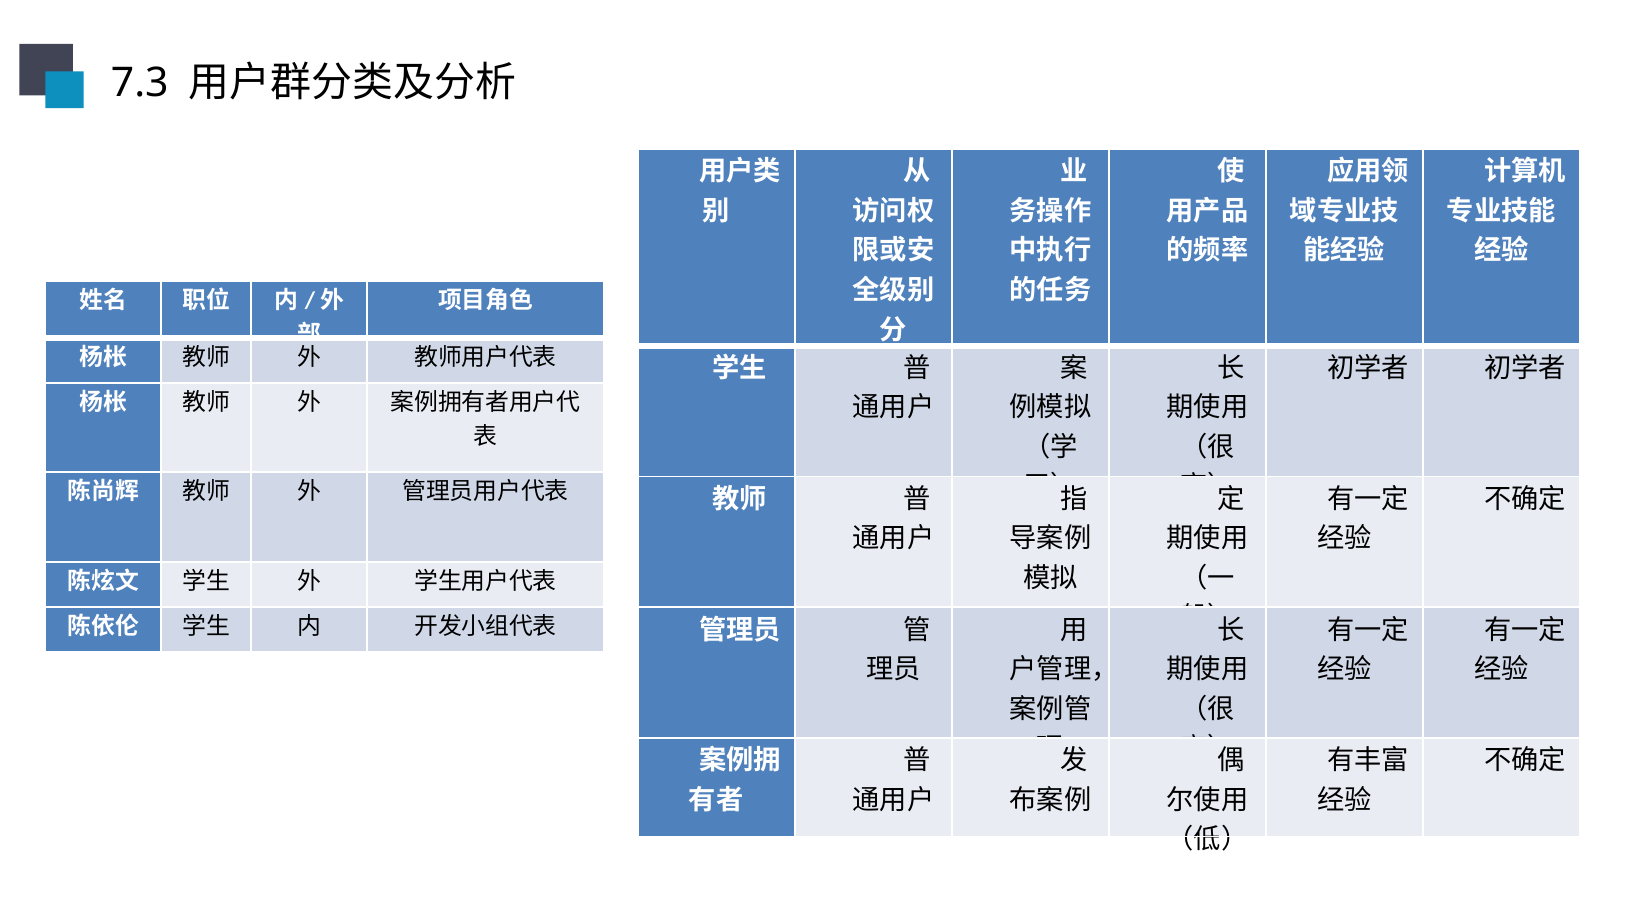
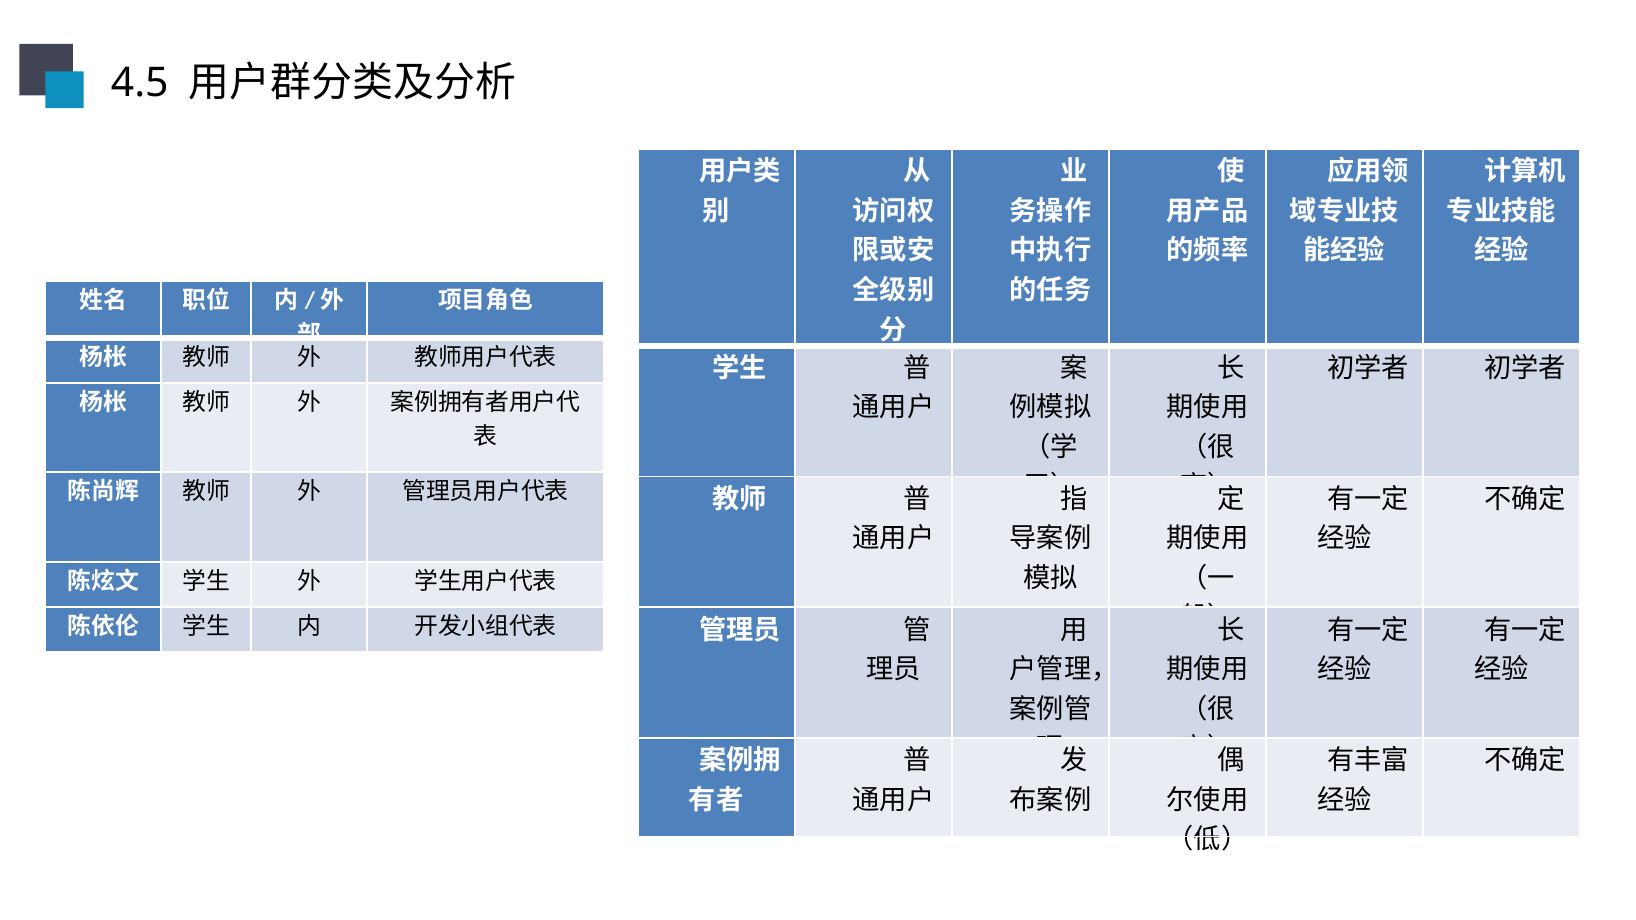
7.3: 7.3 -> 4.5 (140, 83)
